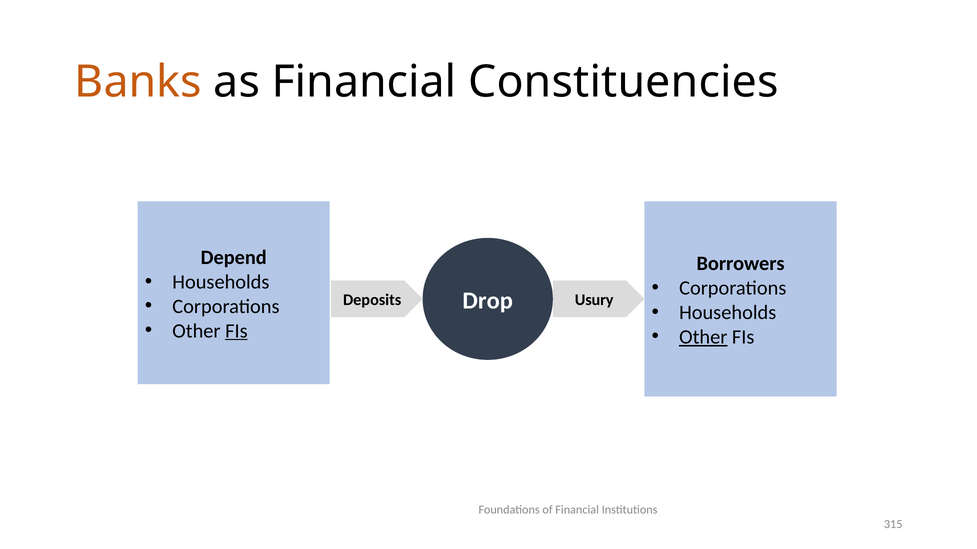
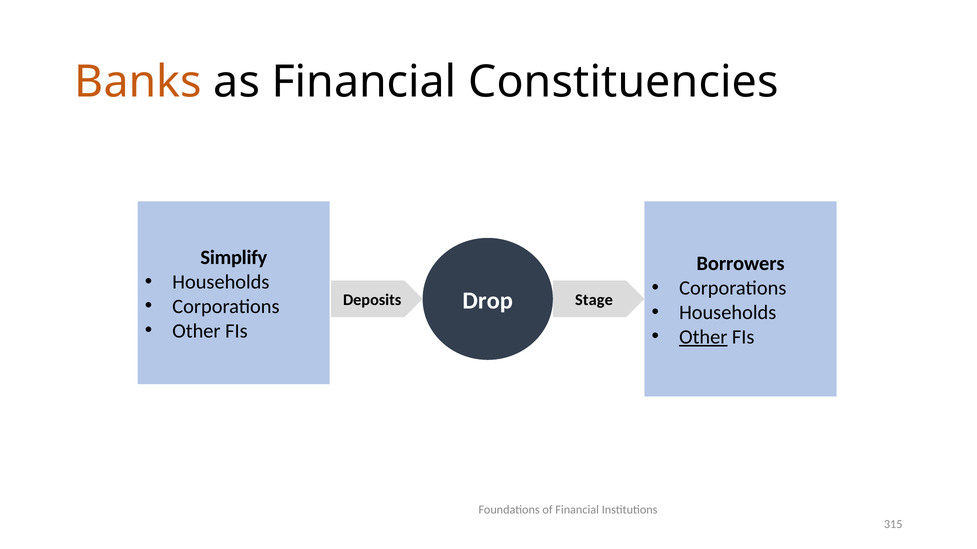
Depend: Depend -> Simplify (234, 258)
Usury: Usury -> Stage (594, 300)
FIs underline: present -> none (236, 331)
